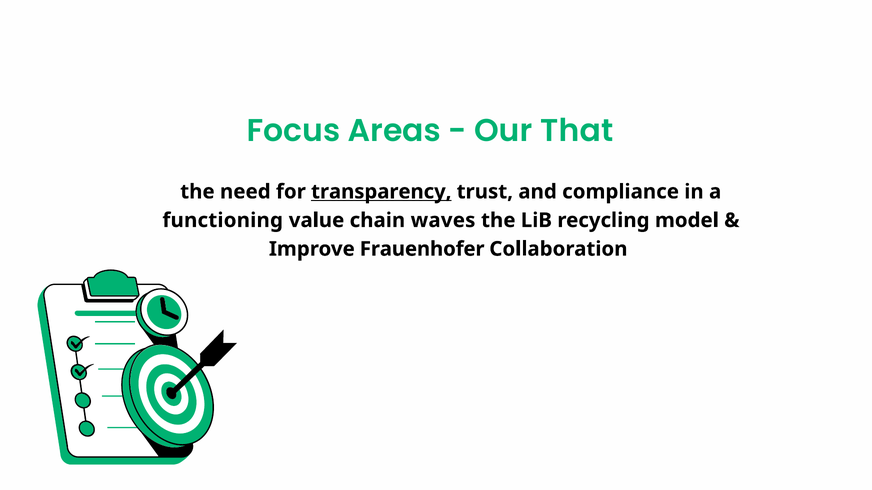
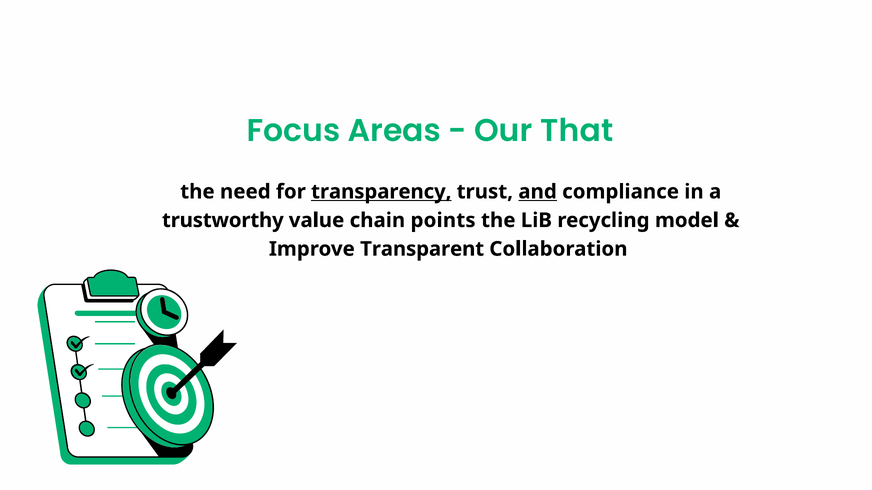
and underline: none -> present (538, 192)
functioning: functioning -> trustworthy (223, 221)
waves: waves -> points (443, 221)
Frauenhofer: Frauenhofer -> Transparent (422, 249)
